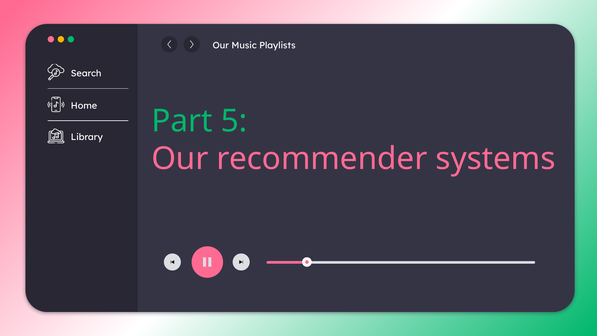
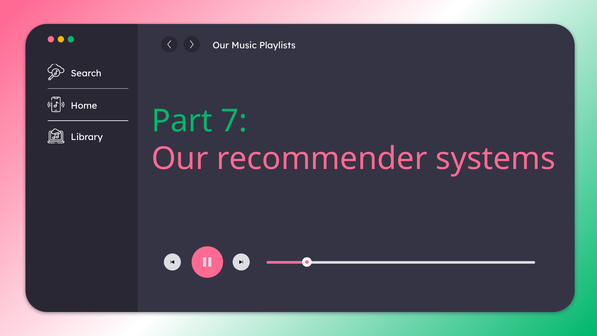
5: 5 -> 7 (234, 121)
